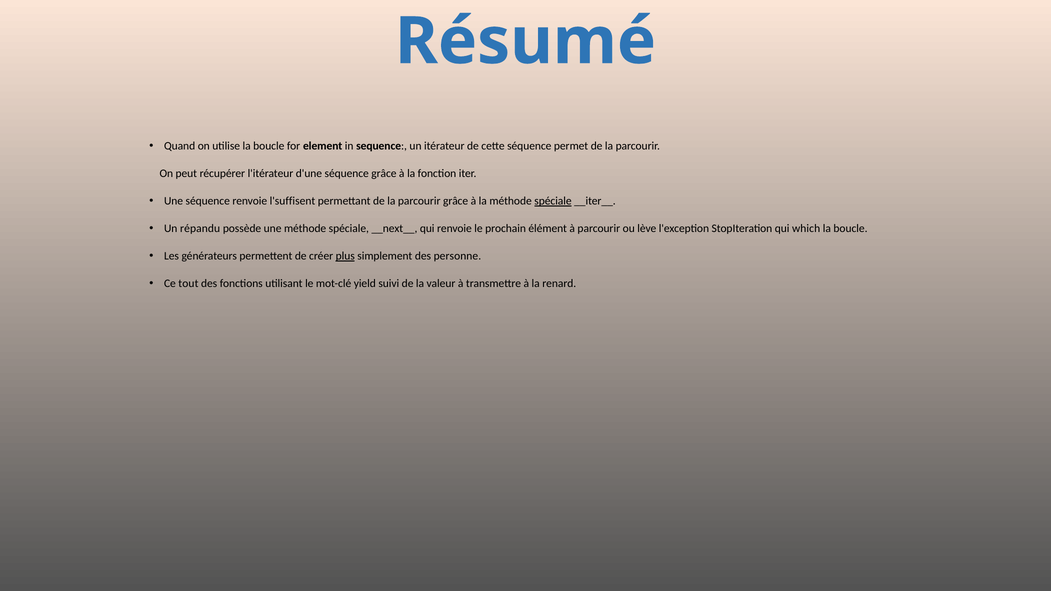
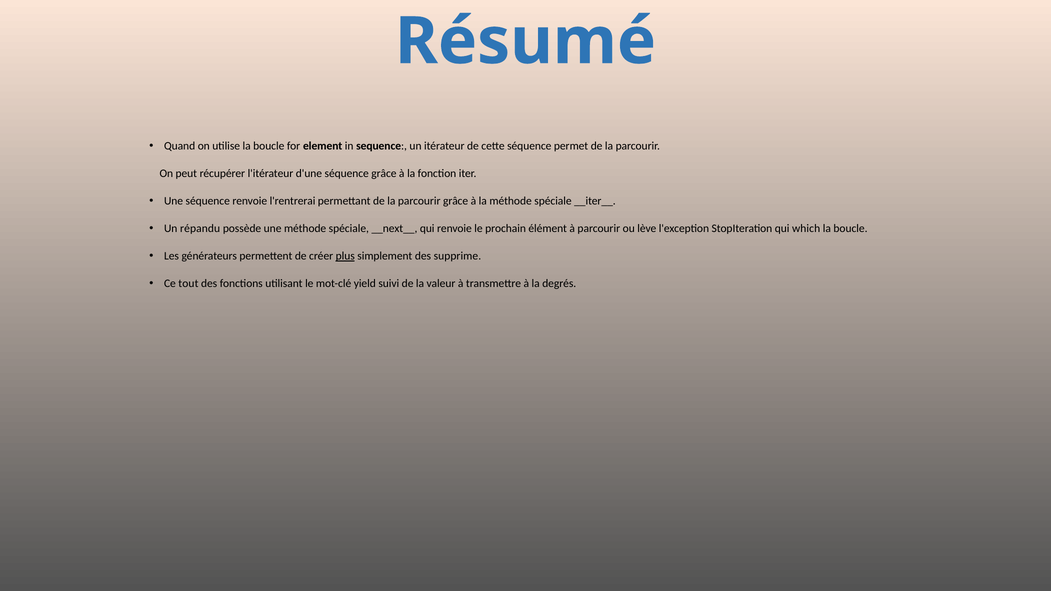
l'suffisent: l'suffisent -> l'rentrerai (293, 201)
spéciale underline: present -> none (553, 201)
personne: personne -> supprime (457, 256)
renard: renard -> degrés (559, 284)
